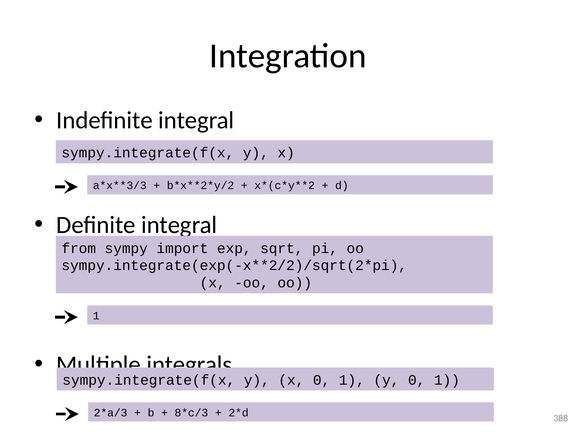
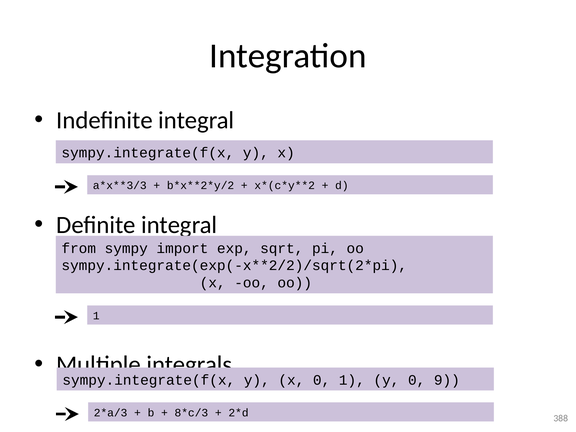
y 0 1: 1 -> 9 (447, 380)
